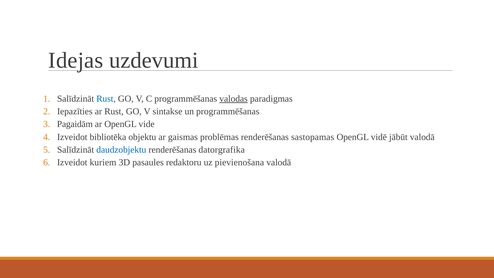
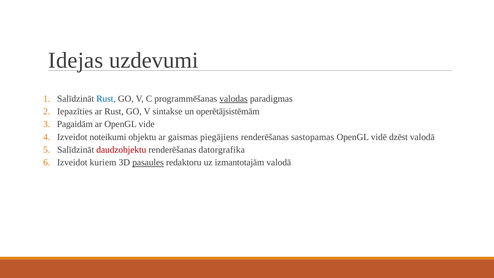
un programmēšanas: programmēšanas -> operētājsistēmām (228, 111)
bibliotēka: bibliotēka -> noteikumi (108, 137)
problēmas: problēmas -> piegājiens (219, 137)
jābūt: jābūt -> dzēst (398, 137)
daudzobjektu colour: blue -> red (121, 150)
pasaules underline: none -> present (148, 163)
pievienošana: pievienošana -> izmantotajām (240, 163)
